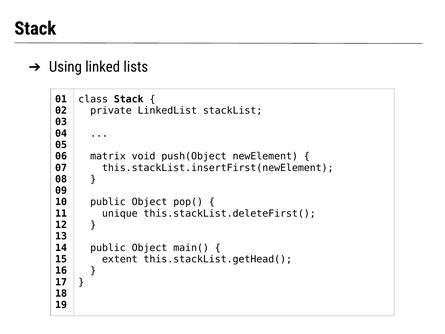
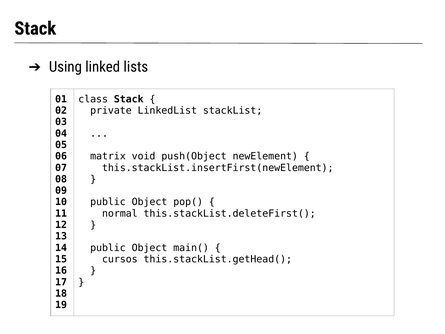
unique: unique -> normal (120, 213)
extent: extent -> cursos (120, 259)
